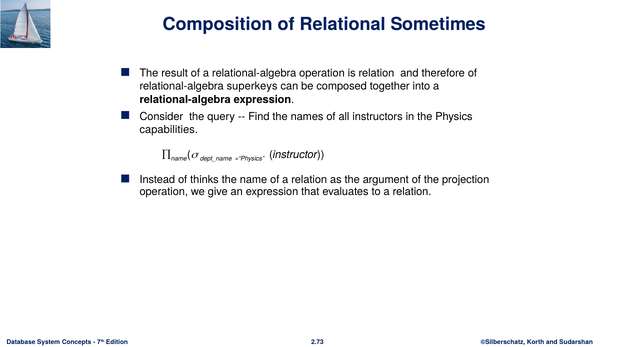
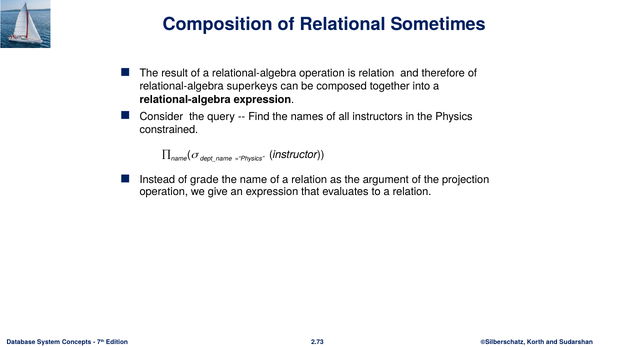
capabilities: capabilities -> constrained (169, 130)
thinks: thinks -> grade (204, 180)
